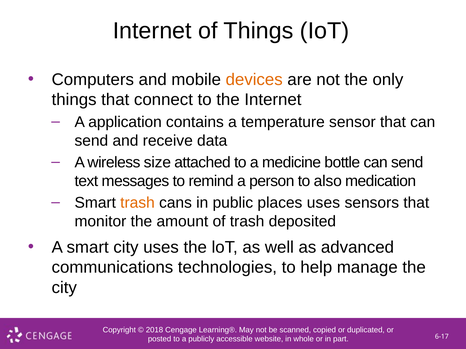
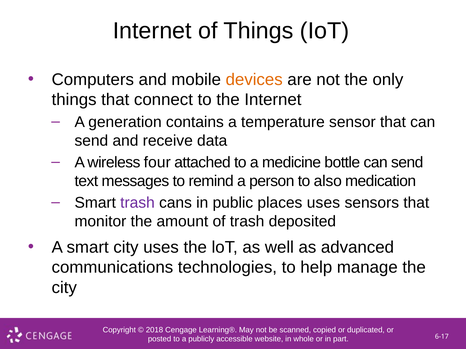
application: application -> generation (125, 122)
size: size -> four (157, 163)
trash colour: orange -> purple (137, 203)
